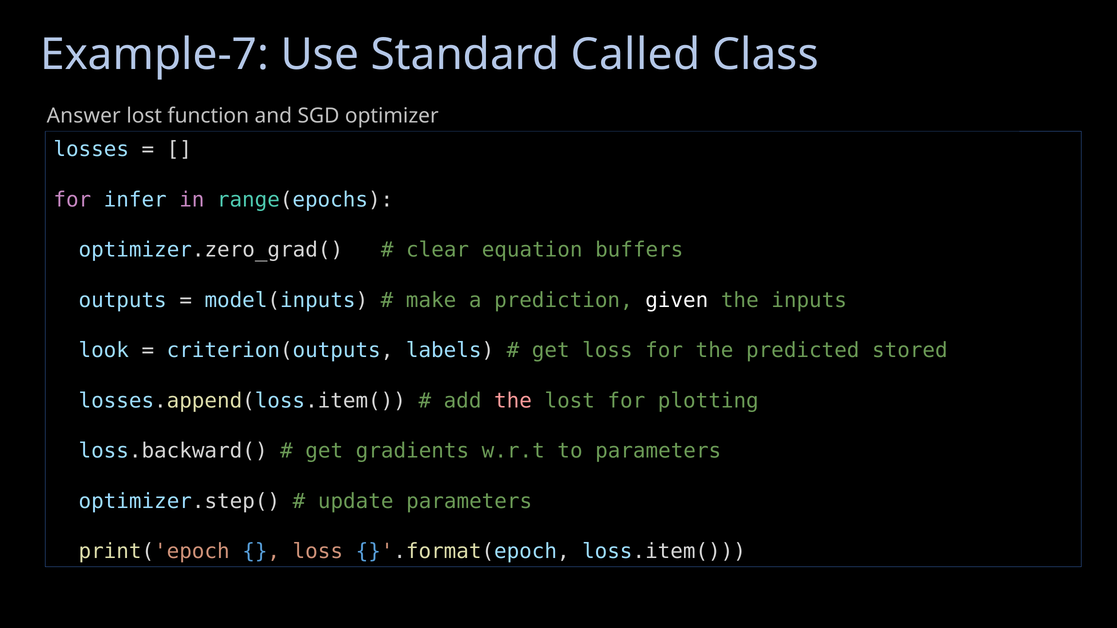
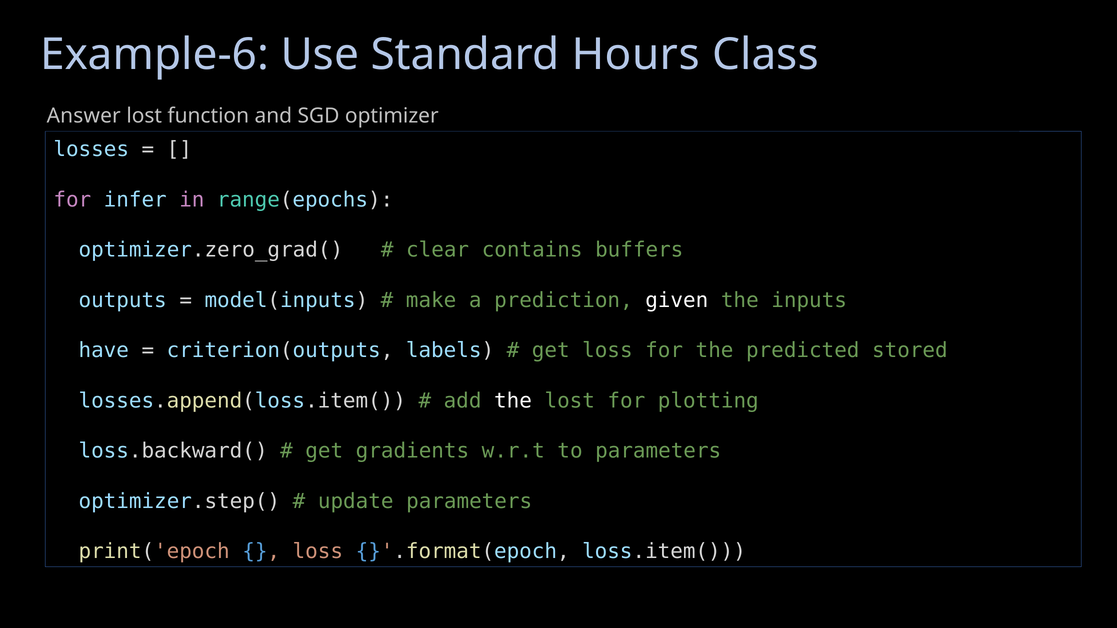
Example-7: Example-7 -> Example-6 (155, 55)
Called: Called -> Hours (636, 55)
equation: equation -> contains (532, 250)
look: look -> have (104, 351)
the colour: pink -> white (513, 401)
